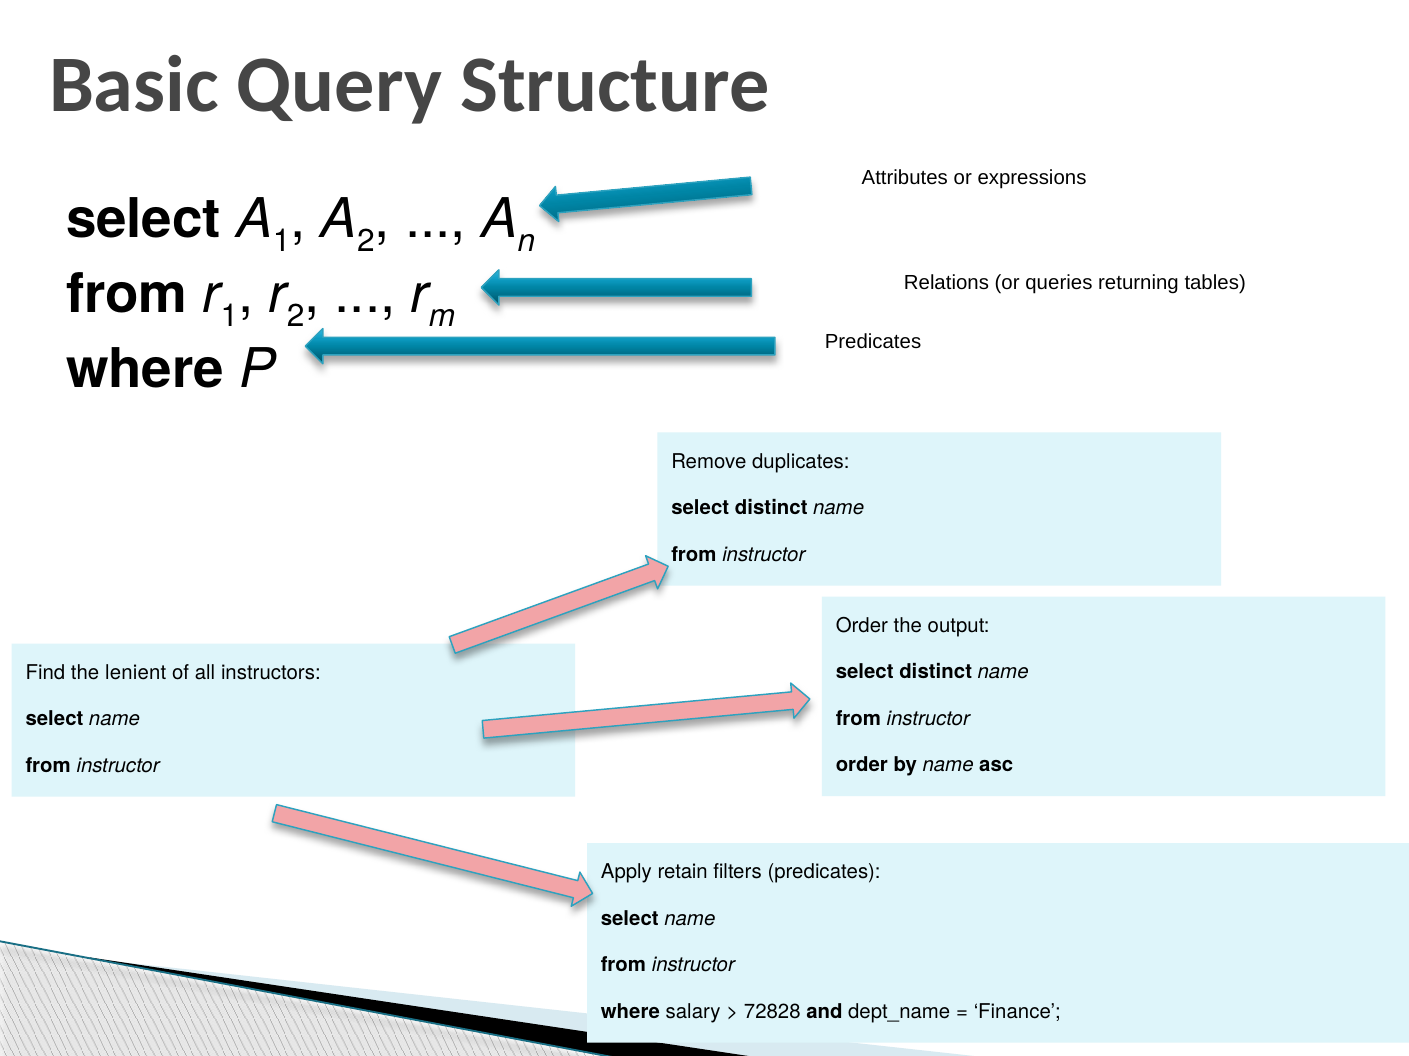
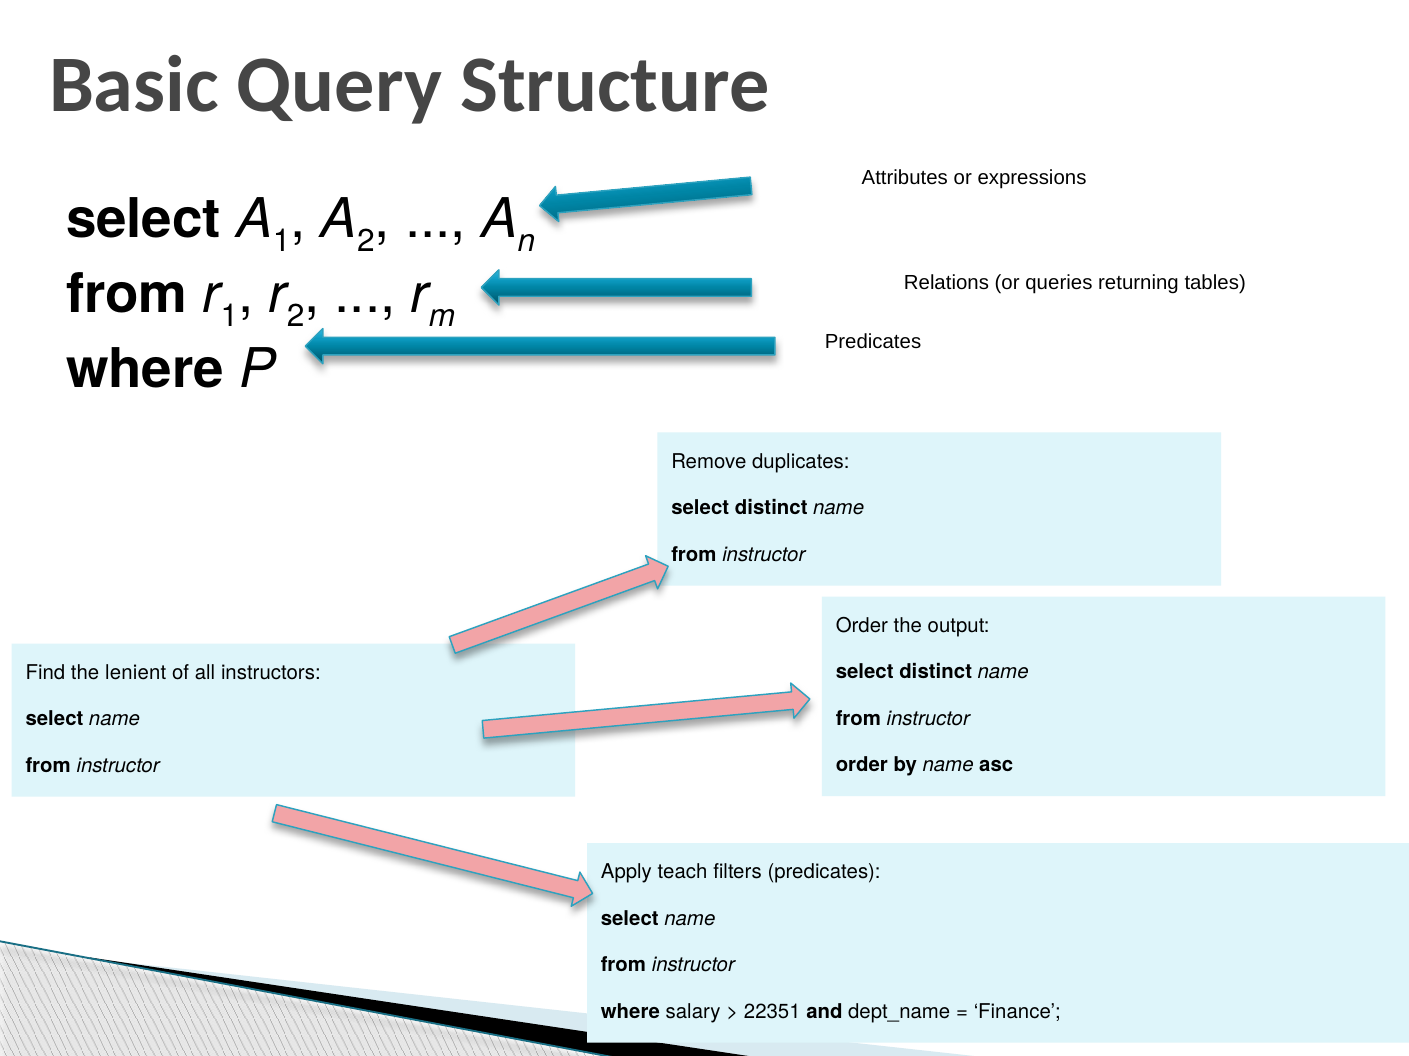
retain: retain -> teach (682, 873)
72828: 72828 -> 22351 (772, 1012)
